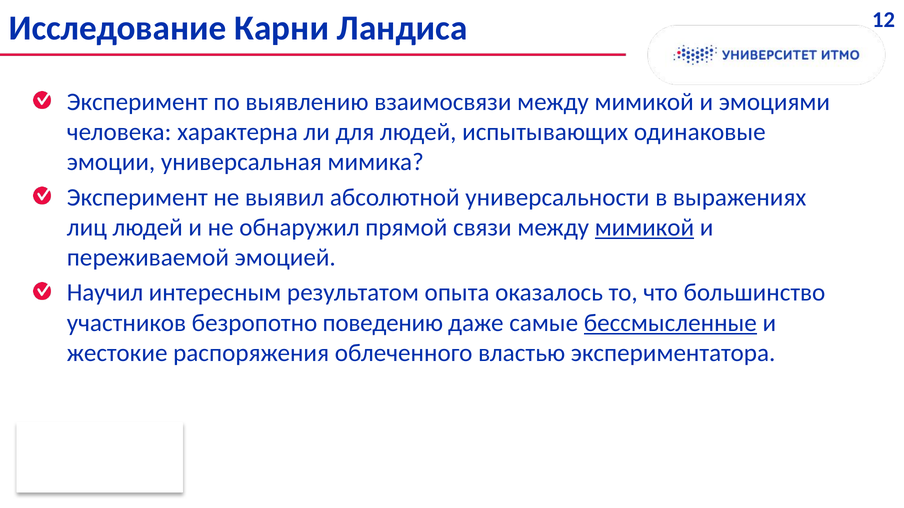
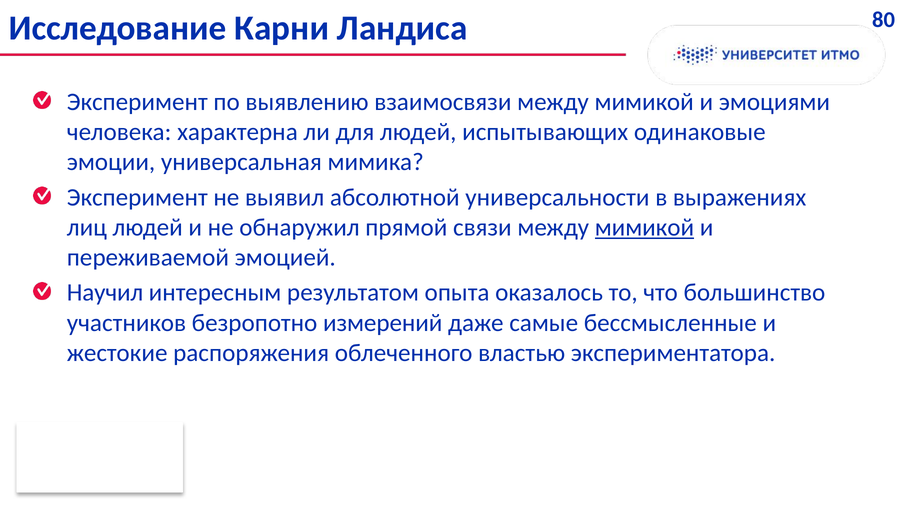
12: 12 -> 80 (884, 20)
поведению: поведению -> измерений (383, 323)
бессмысленные underline: present -> none (670, 323)
